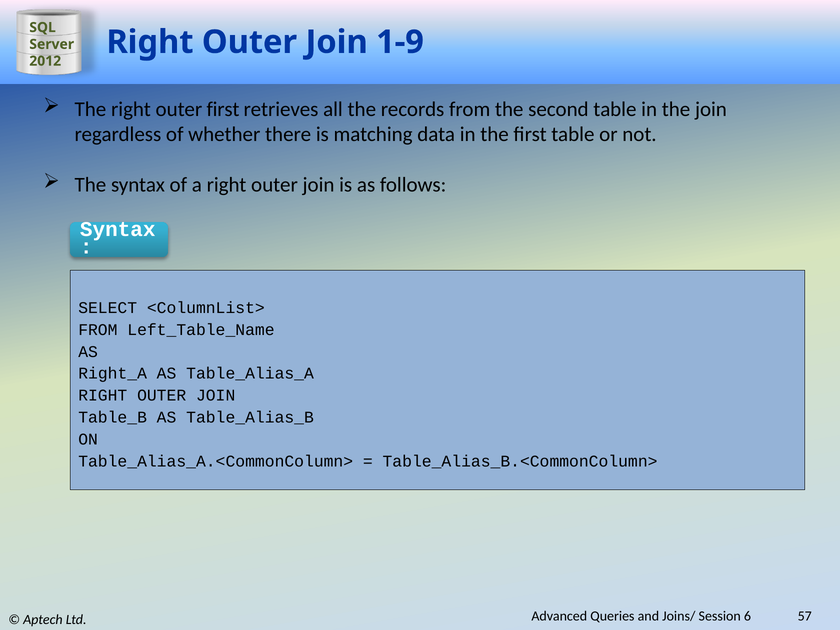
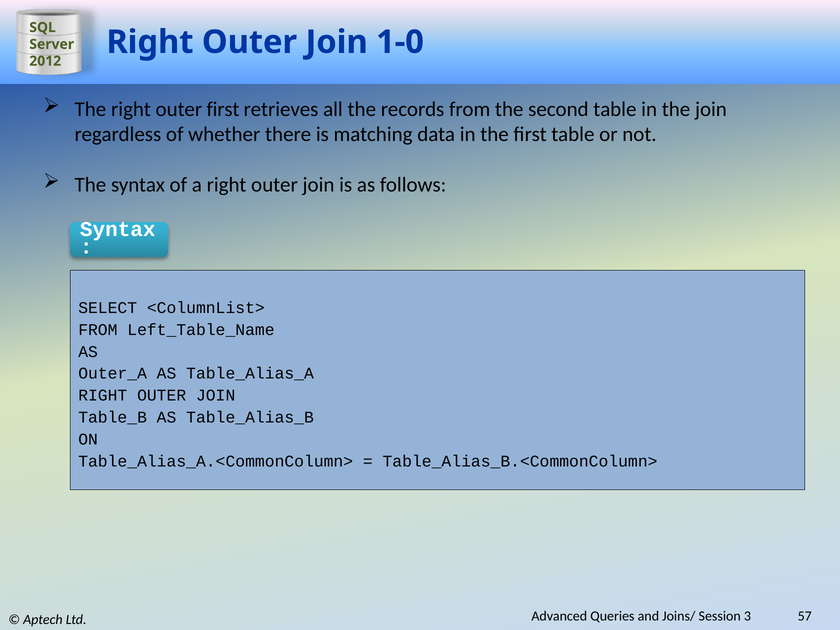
1-9: 1-9 -> 1-0 (400, 42)
Right_A: Right_A -> Outer_A (113, 374)
6: 6 -> 3 (748, 616)
